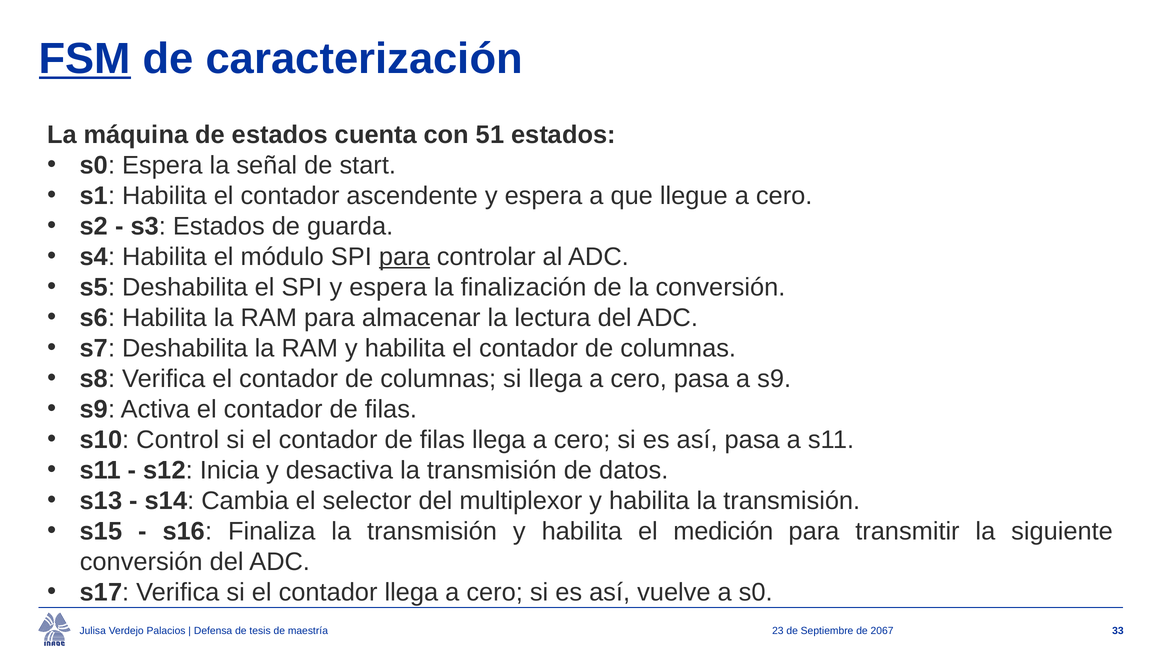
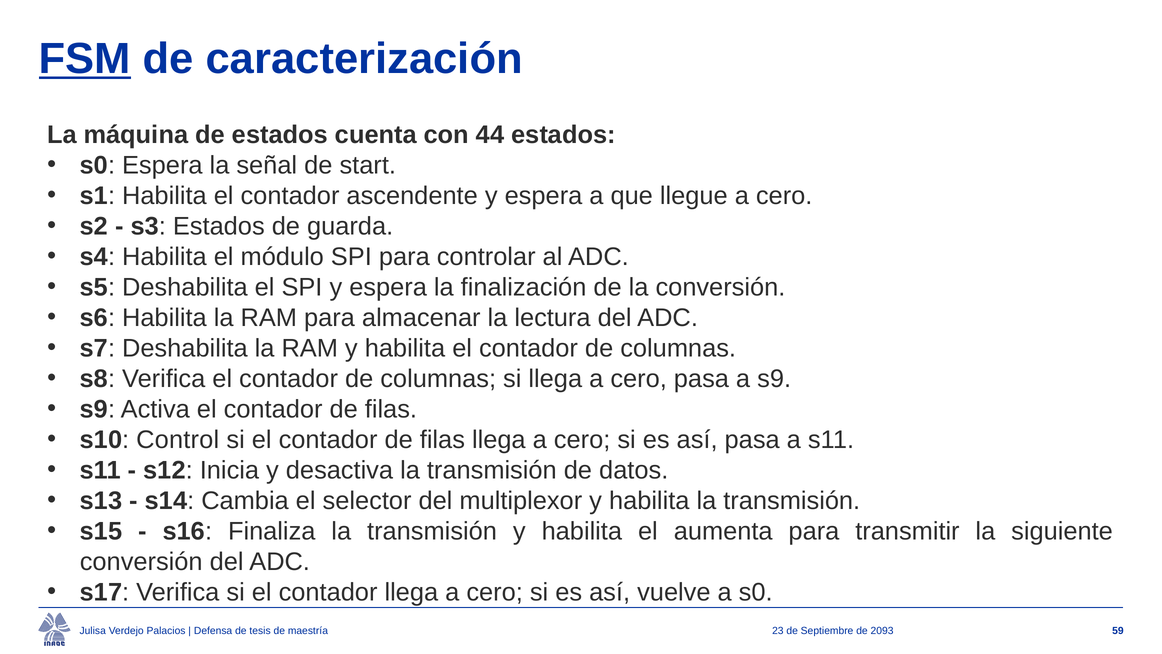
51: 51 -> 44 (490, 135)
para underline: present -> none (404, 257)
medición: medición -> aumenta (723, 531)
2067: 2067 -> 2093 (882, 630)
33: 33 -> 59 (1118, 630)
